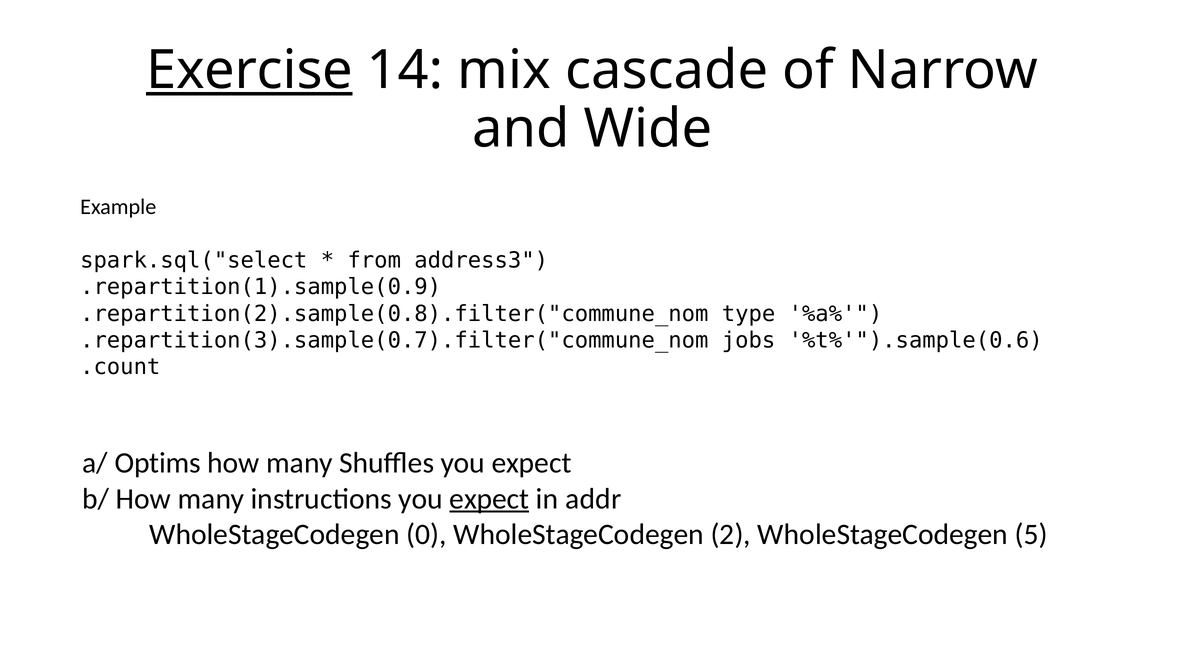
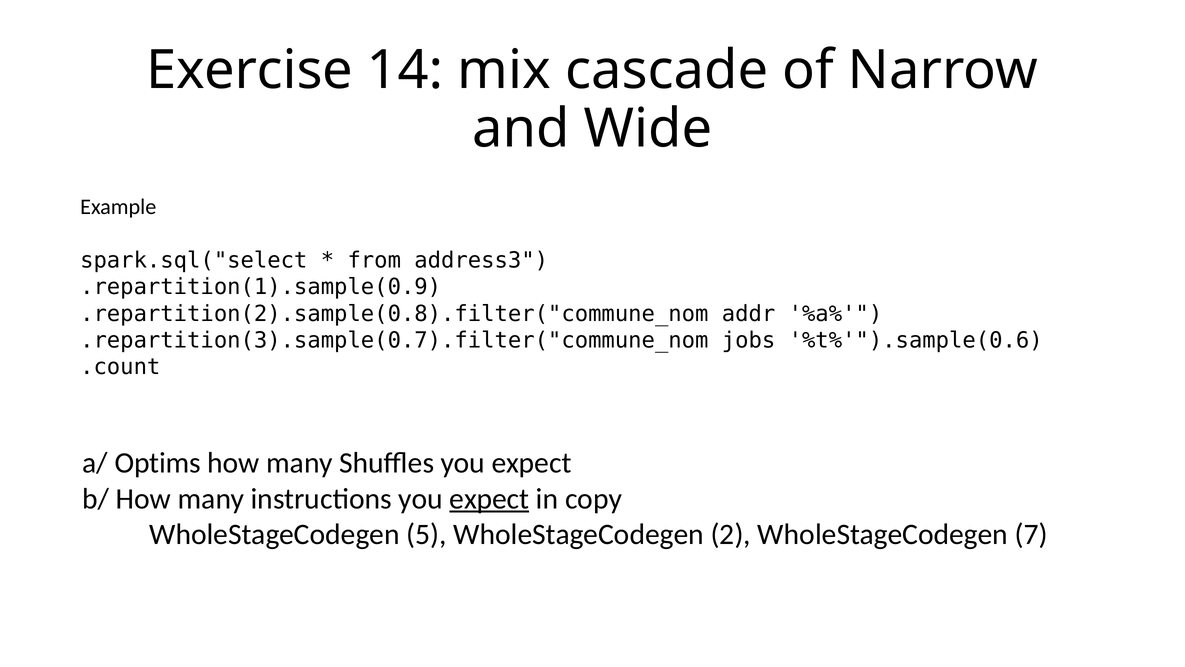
Exercise underline: present -> none (249, 70)
type: type -> addr (749, 314)
addr: addr -> copy (593, 498)
0: 0 -> 5 (426, 534)
5: 5 -> 7 (1031, 534)
